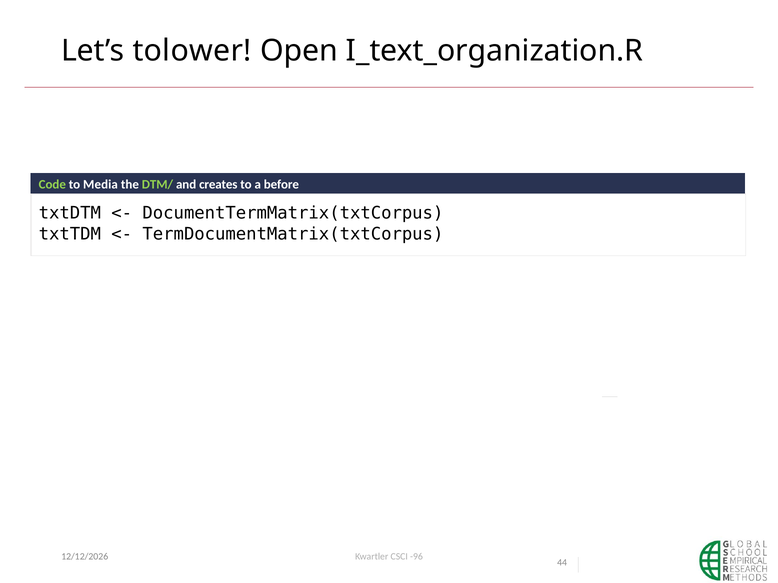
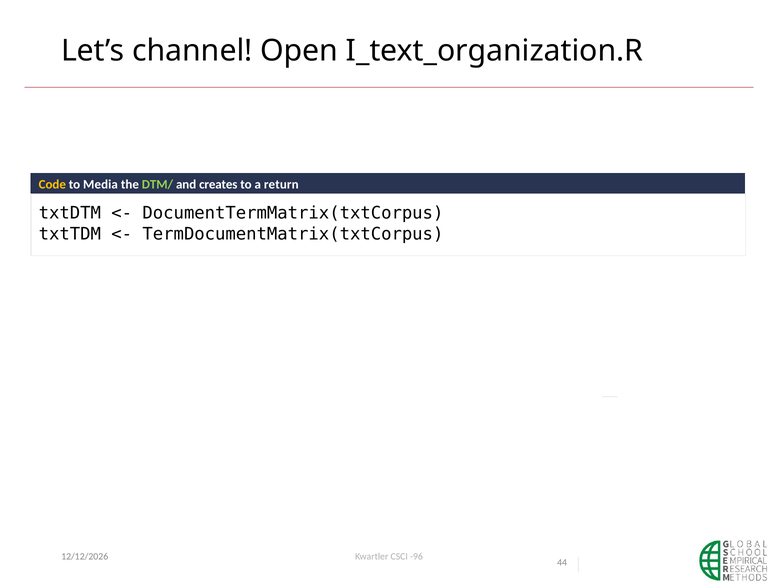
tolower: tolower -> channel (192, 51)
Code colour: light green -> yellow (52, 184)
before: before -> return (281, 184)
